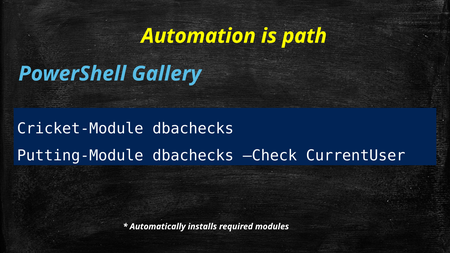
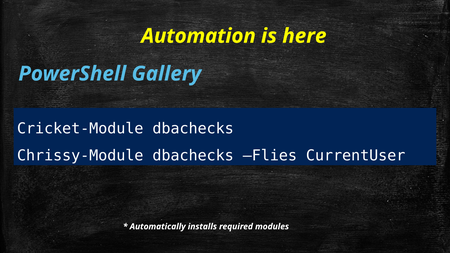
path: path -> here (304, 36)
Putting-Module: Putting-Module -> Chrissy-Module (80, 156)
Check: Check -> Flies (270, 156)
